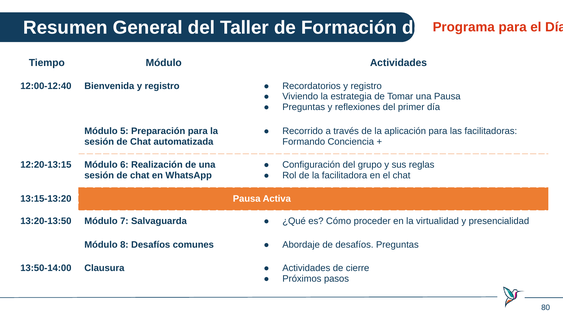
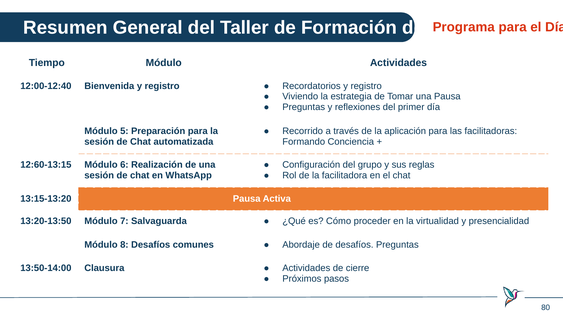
12:20-13:15: 12:20-13:15 -> 12:60-13:15 (46, 165)
